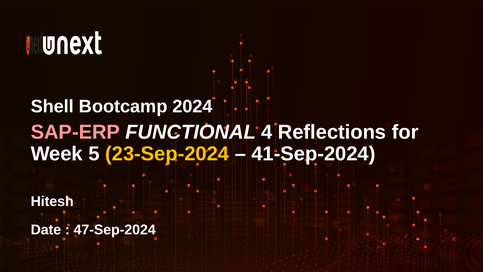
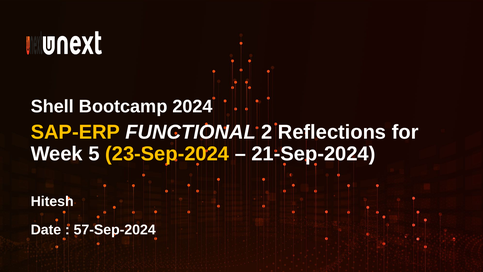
SAP-ERP colour: pink -> yellow (75, 132)
4: 4 -> 2 (267, 132)
41-Sep-2024: 41-Sep-2024 -> 21-Sep-2024 (313, 154)
47-Sep-2024: 47-Sep-2024 -> 57-Sep-2024 (115, 230)
